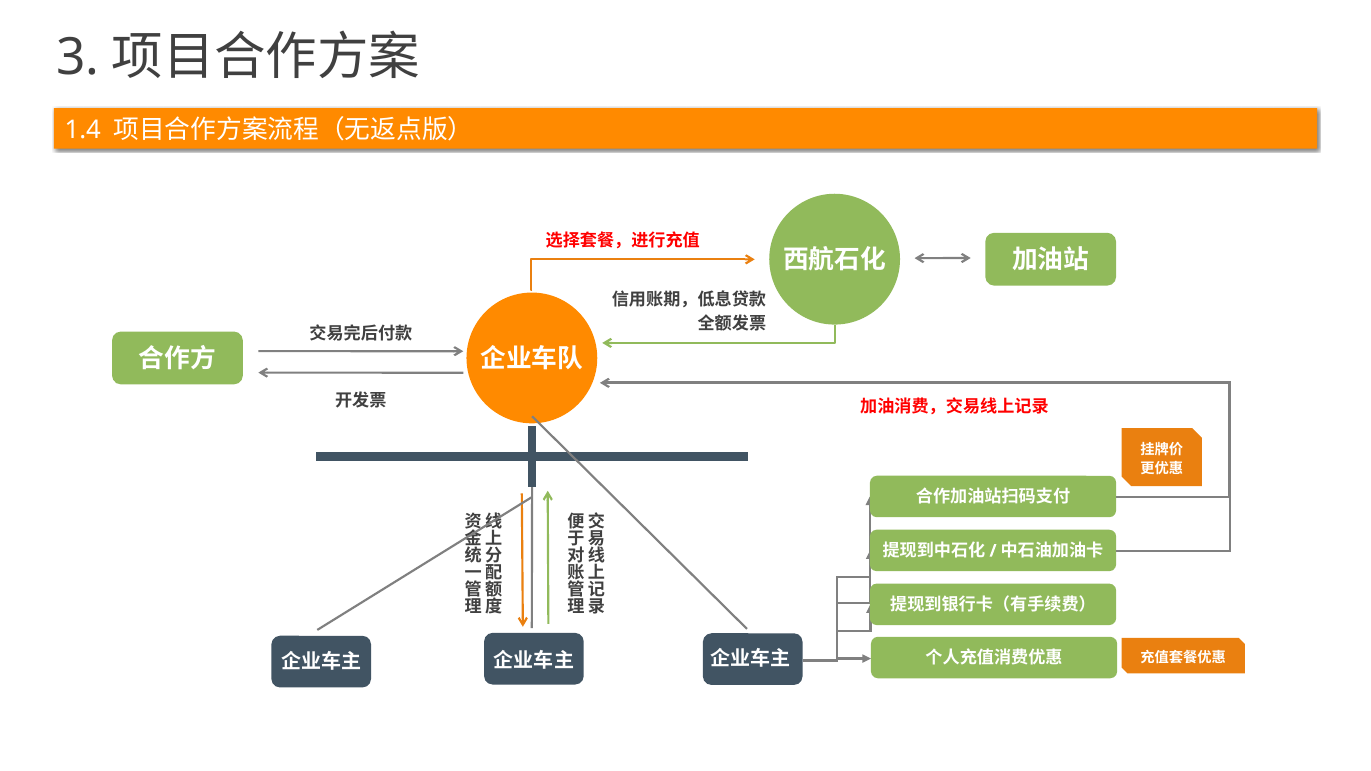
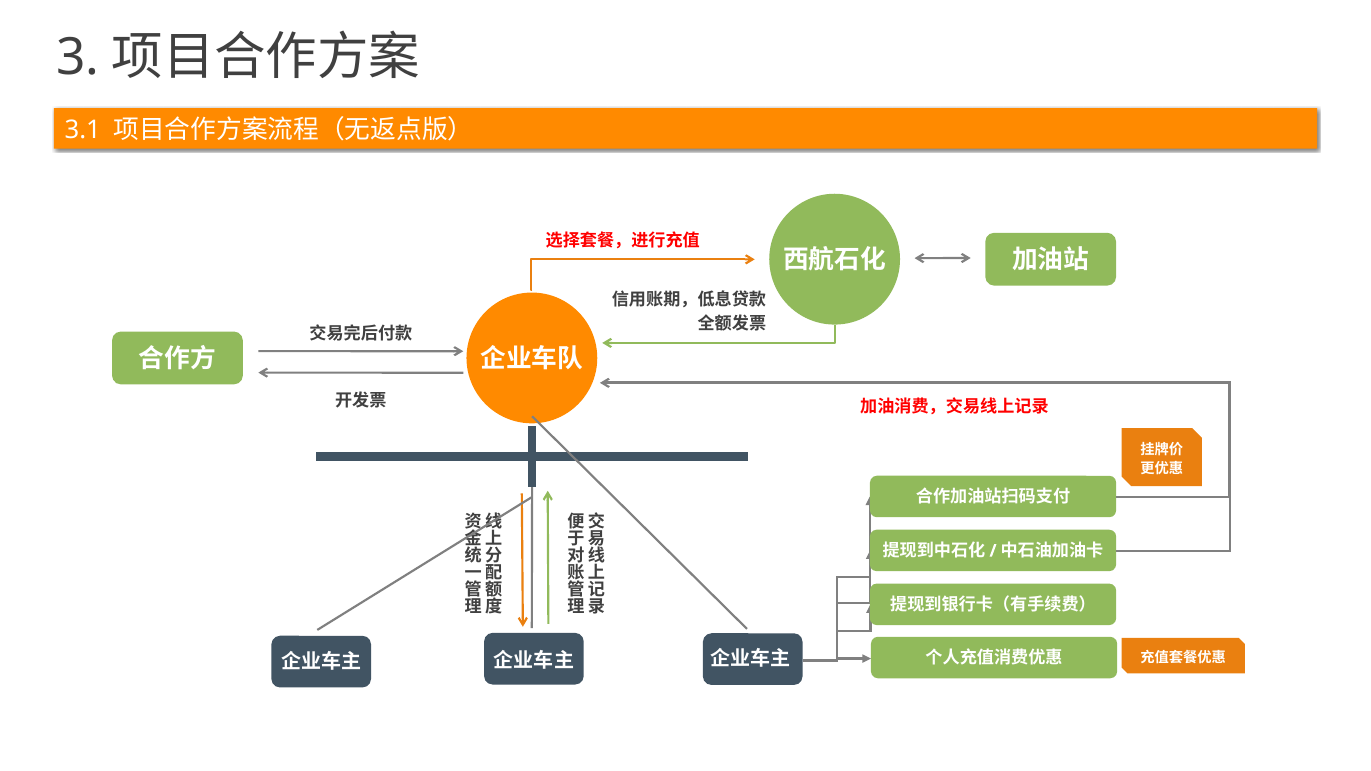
1.4: 1.4 -> 3.1 (83, 130)
